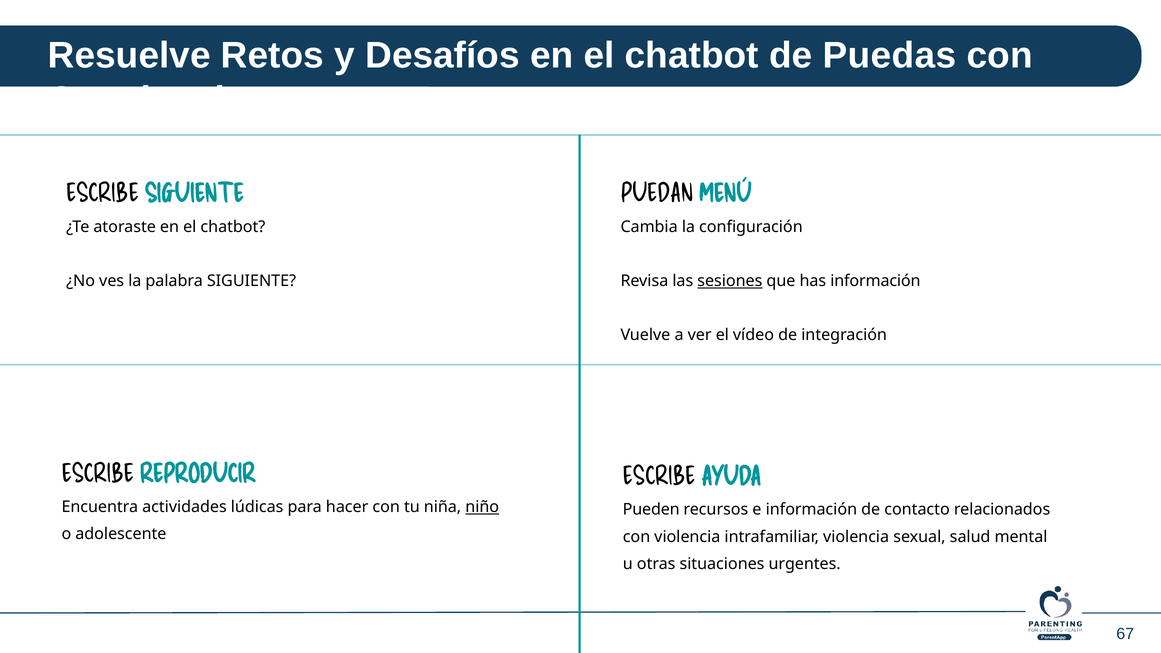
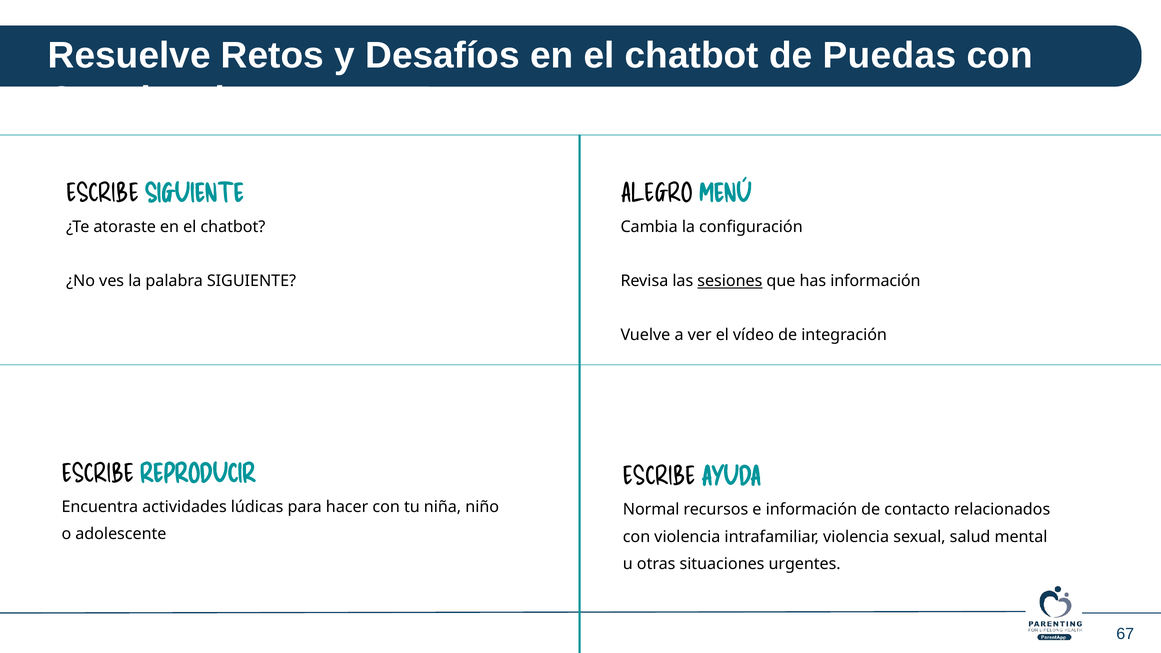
PUEDAN: PUEDAN -> ALEGRO (657, 194)
niño underline: present -> none (482, 507)
Pueden: Pueden -> Normal (651, 510)
